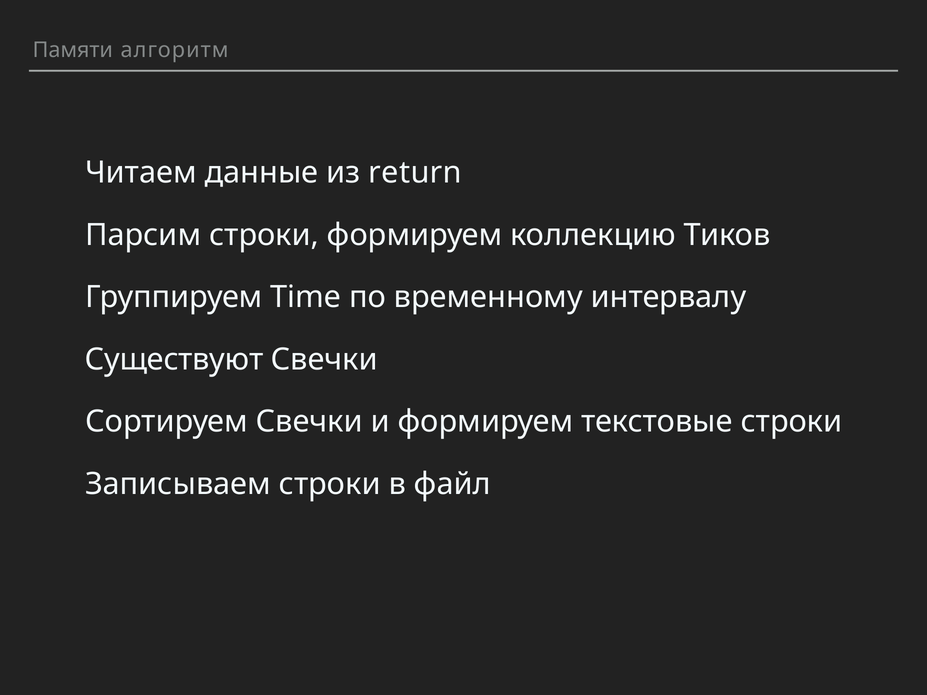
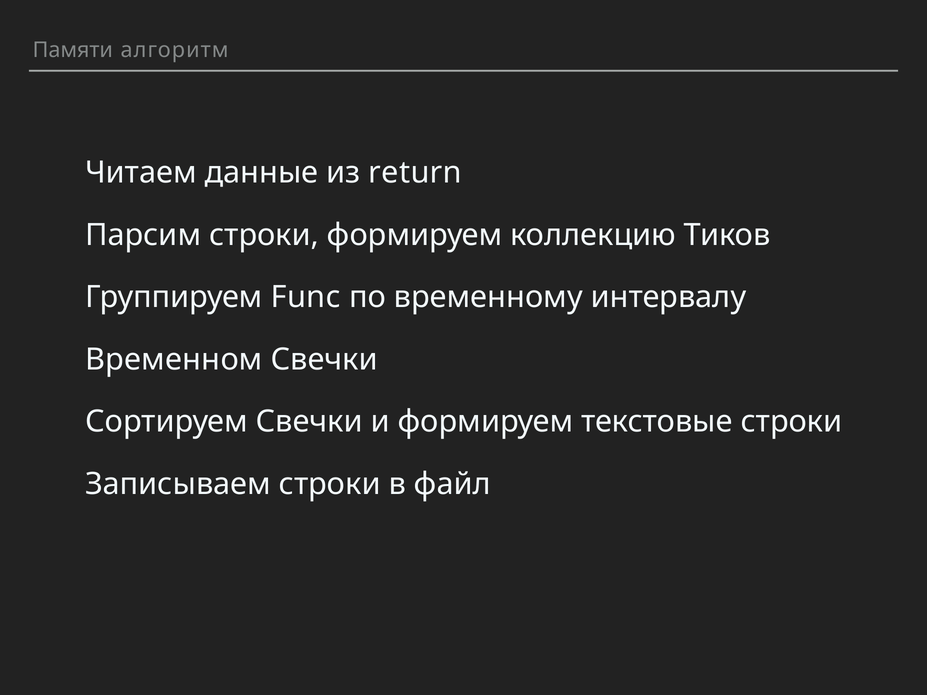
Time: Time -> Func (306, 297)
Существуют: Существуют -> Временном (174, 360)
